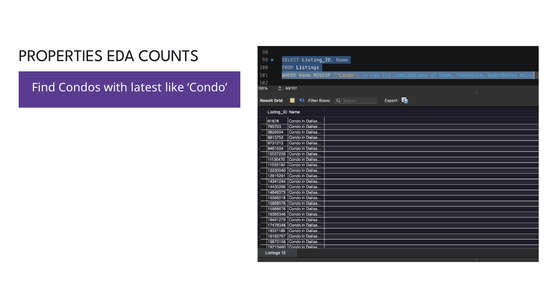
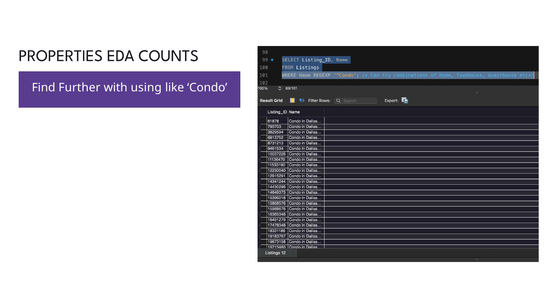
Condos: Condos -> Further (79, 88)
latest: latest -> using (146, 88)
